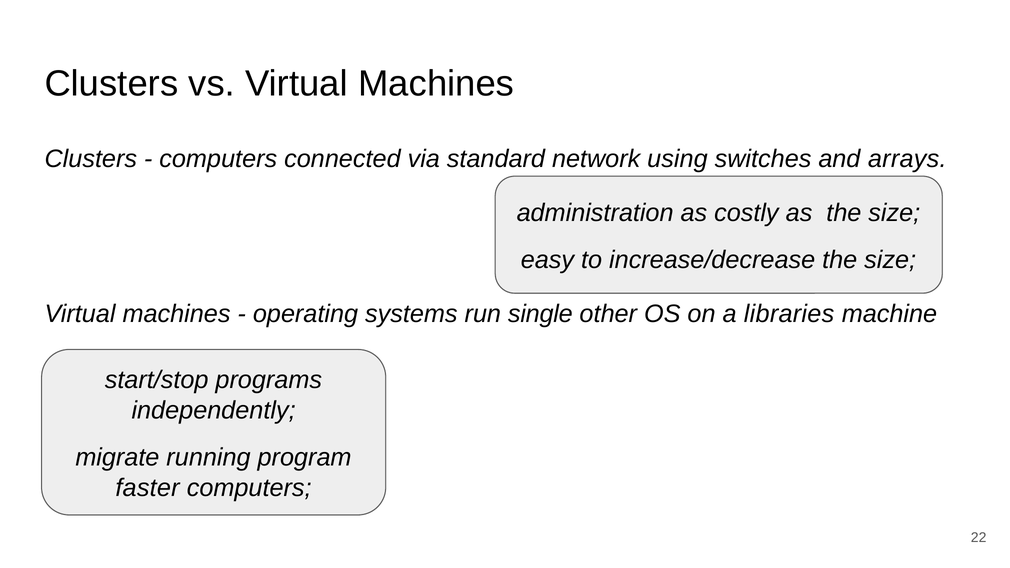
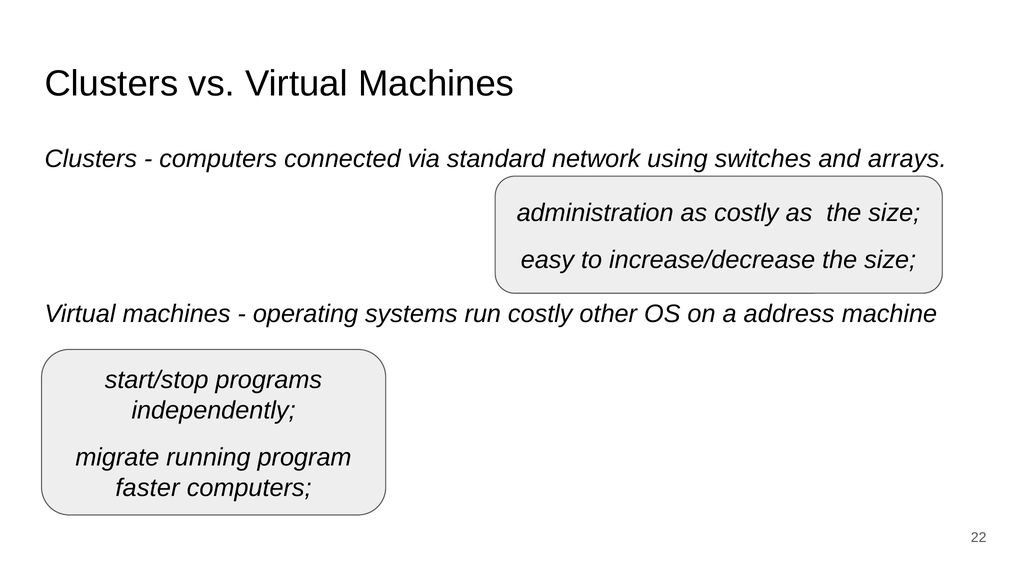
run single: single -> costly (540, 314)
libraries: libraries -> address (789, 314)
